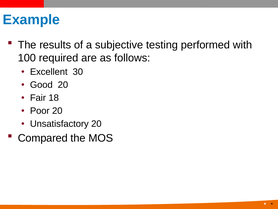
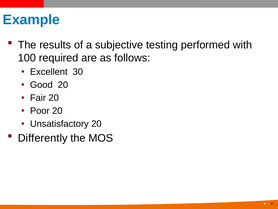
Fair 18: 18 -> 20 (54, 98)
Compared: Compared -> Differently (43, 138)
